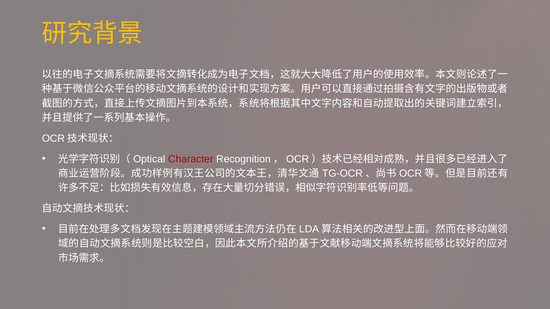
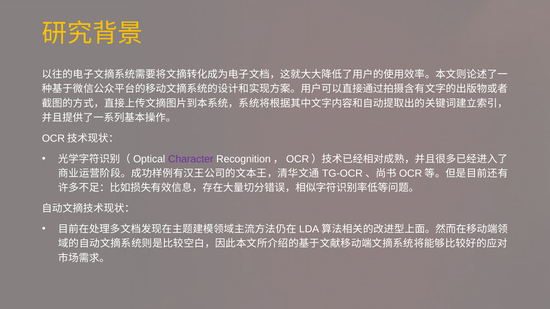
Character colour: red -> purple (191, 159)
